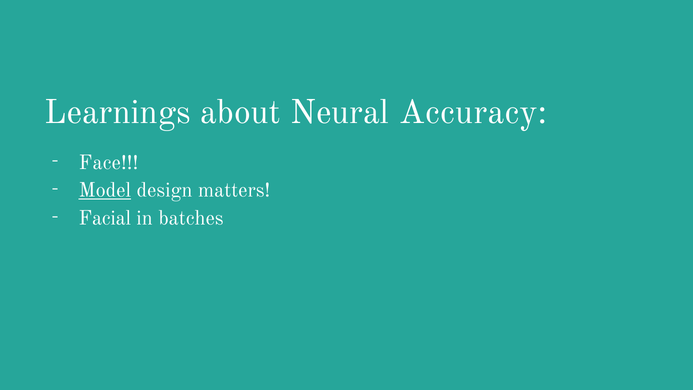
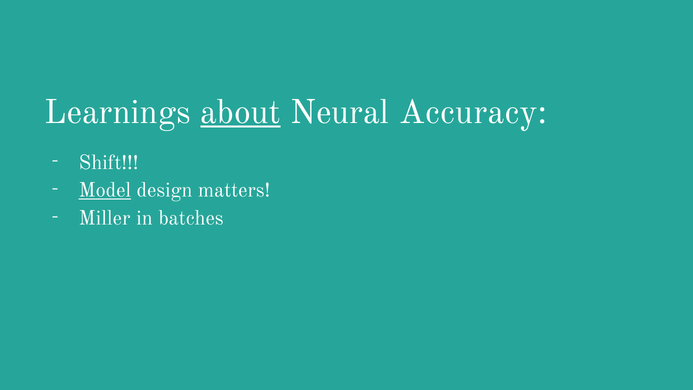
about underline: none -> present (240, 112)
Face: Face -> Shift (109, 162)
Facial: Facial -> Miller (105, 218)
